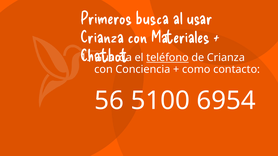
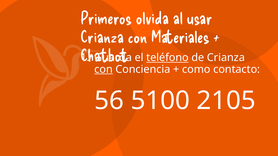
busca: busca -> olvida (152, 19)
con underline: none -> present (104, 69)
6954: 6954 -> 2105 (226, 101)
